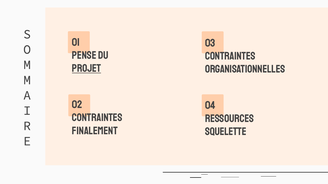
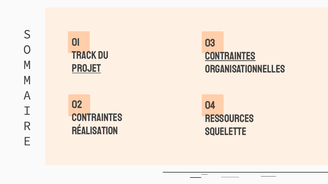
Pense: Pense -> Track (84, 55)
Contraintes underline: none -> present (230, 56)
finalement: finalement -> réalisation (95, 131)
